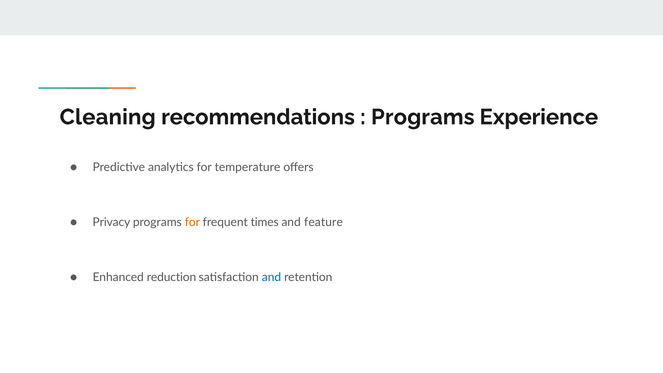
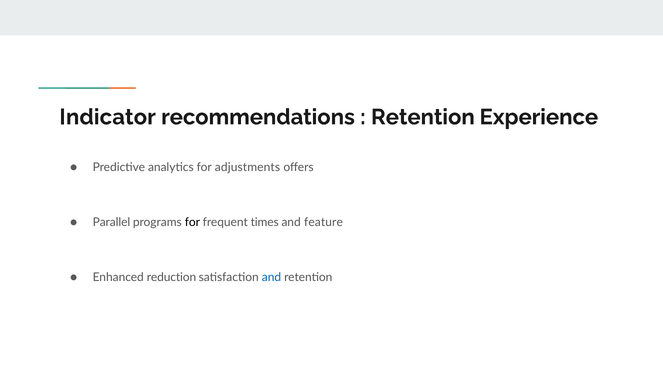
Cleaning: Cleaning -> Indicator (108, 117)
Programs: Programs -> Retention (423, 117)
temperature: temperature -> adjustments (247, 167)
Privacy: Privacy -> Parallel (111, 222)
for colour: orange -> black (192, 222)
